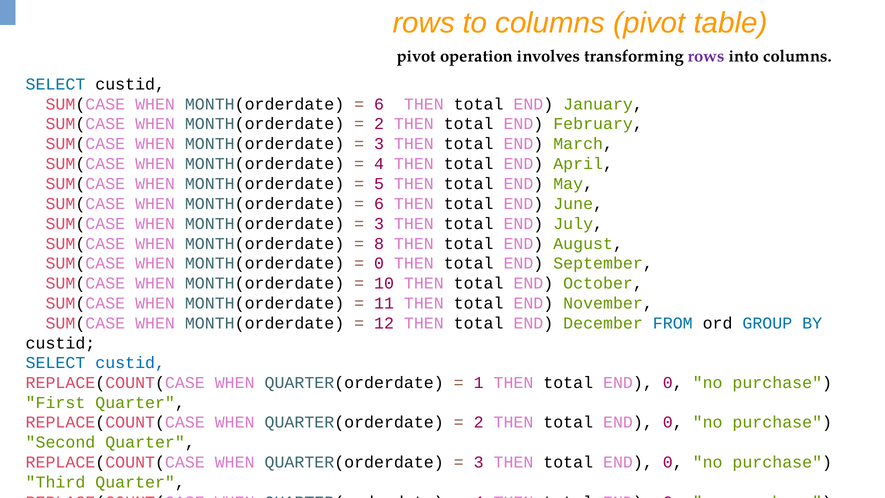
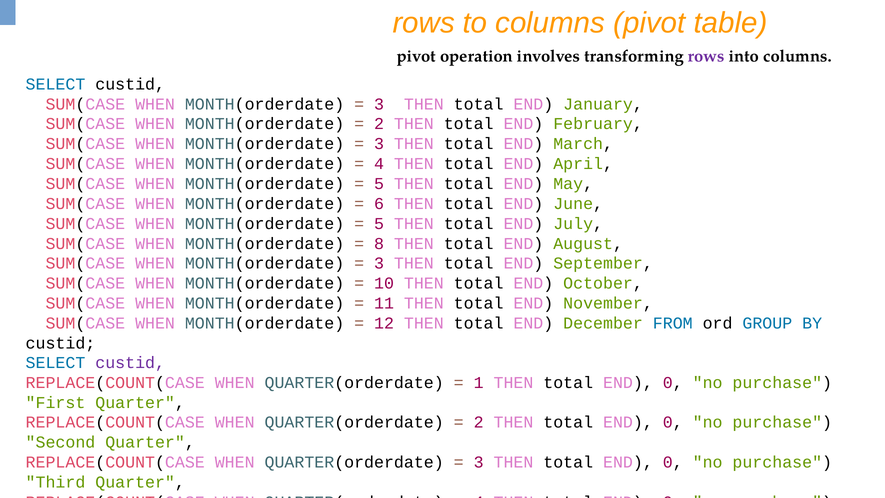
6: 6 -> 3 (379, 104)
3: 3 -> 5 (379, 224)
0: 0 -> 3 (379, 263)
custid colour: blue -> purple (130, 363)
